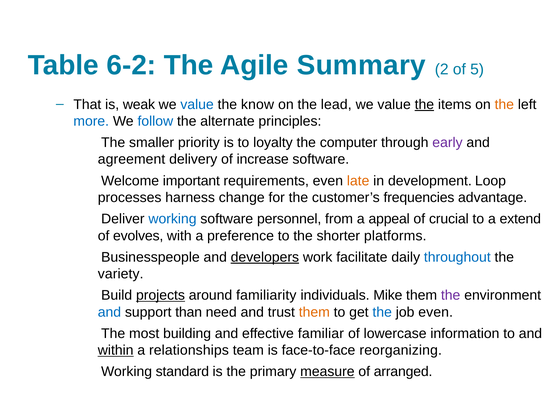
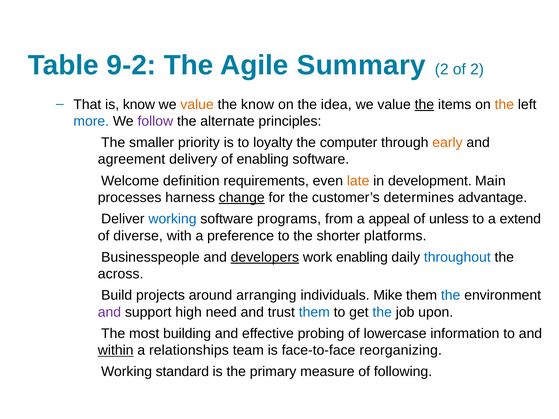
6-2: 6-2 -> 9-2 (131, 65)
of 5: 5 -> 2 (477, 70)
is weak: weak -> know (139, 105)
value colour: blue -> orange (197, 105)
lead: lead -> idea (336, 105)
follow colour: blue -> purple (155, 121)
early colour: purple -> orange (447, 143)
of increase: increase -> enabling (263, 159)
important: important -> definition (191, 181)
Loop: Loop -> Main (490, 181)
change underline: none -> present (242, 198)
frequencies: frequencies -> determines (419, 198)
personnel: personnel -> programs (289, 219)
crucial: crucial -> unless (449, 219)
evolves: evolves -> diverse (138, 236)
work facilitate: facilitate -> enabling (362, 257)
variety: variety -> across (121, 274)
projects underline: present -> none (160, 296)
familiarity: familiarity -> arranging (266, 296)
the colour: purple -> blue (451, 296)
and colour: blue -> purple (109, 312)
than: than -> high (189, 312)
them colour: orange -> blue (314, 312)
job even: even -> upon (436, 312)
familiar: familiar -> probing (321, 334)
measure underline: present -> none (327, 372)
arranged: arranged -> following (403, 372)
